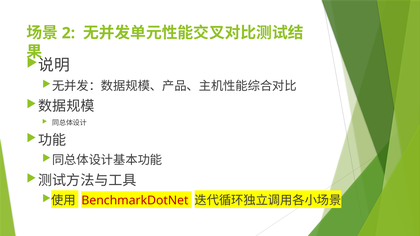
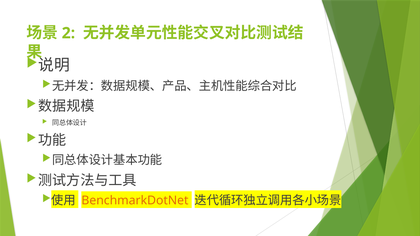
BenchmarkDotNet colour: red -> orange (135, 201)
